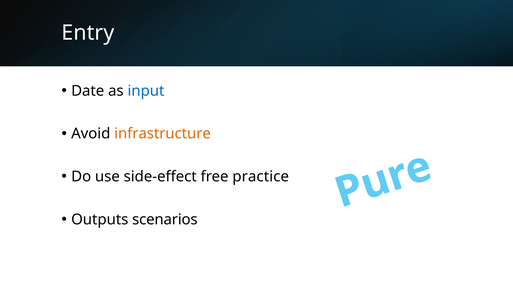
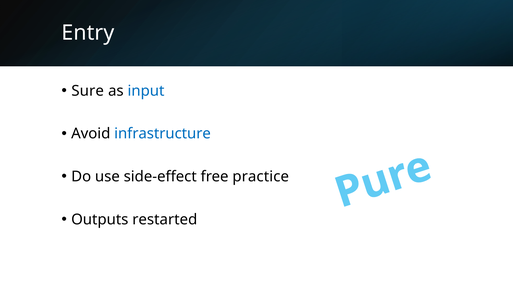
Date: Date -> Sure (88, 91)
infrastructure colour: orange -> blue (163, 134)
scenarios: scenarios -> restarted (165, 220)
